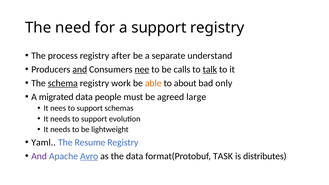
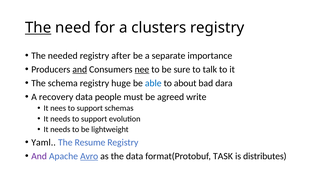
The underline: none -> present (38, 28)
a support: support -> clusters (159, 28)
process: process -> needed (63, 56)
understand: understand -> importance (210, 56)
calls: calls -> sure (182, 69)
talk underline: present -> none (210, 69)
schema underline: present -> none (63, 83)
work: work -> huge (121, 83)
able colour: orange -> blue (153, 83)
only: only -> dara (224, 83)
migrated: migrated -> recovery (56, 97)
large: large -> write (196, 97)
